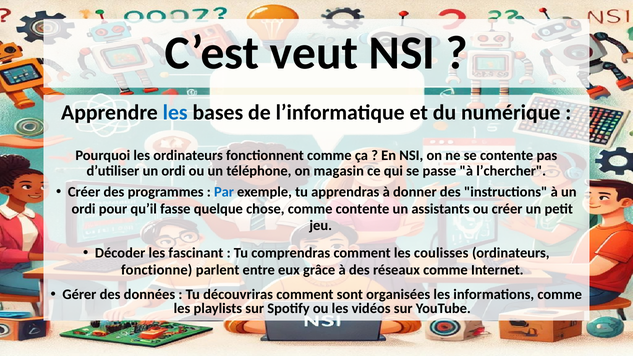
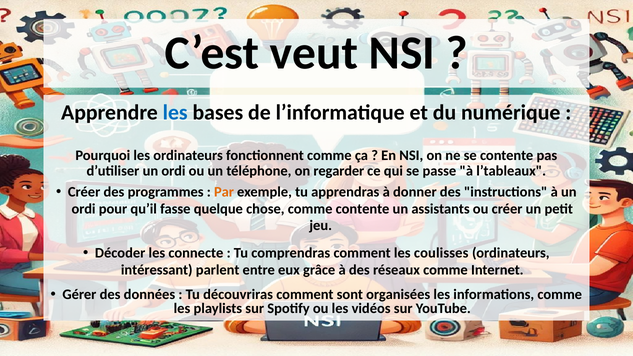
magasin: magasin -> regarder (339, 171)
l’chercher: l’chercher -> l’tableaux (511, 171)
Par colour: blue -> orange (224, 192)
fascinant: fascinant -> connecte (196, 253)
fonctionne: fonctionne -> intéressant (157, 270)
